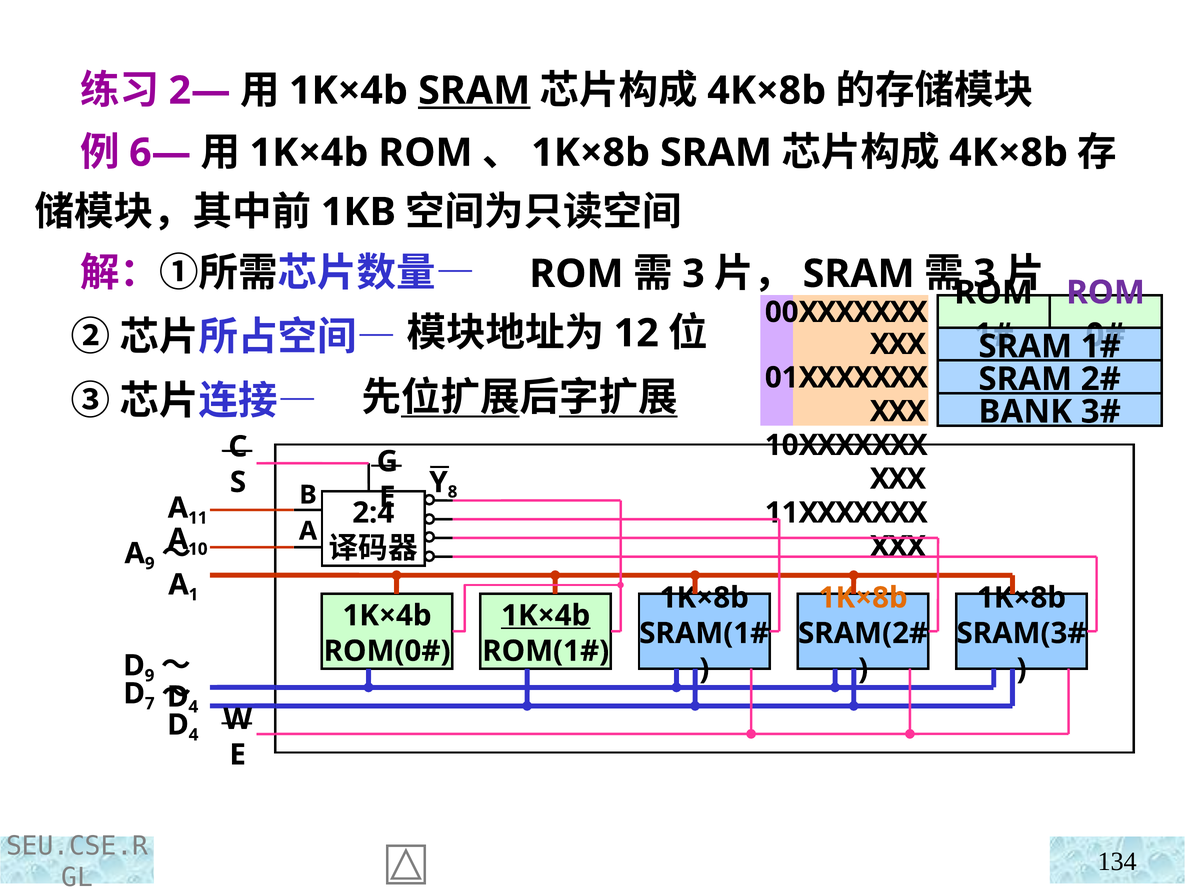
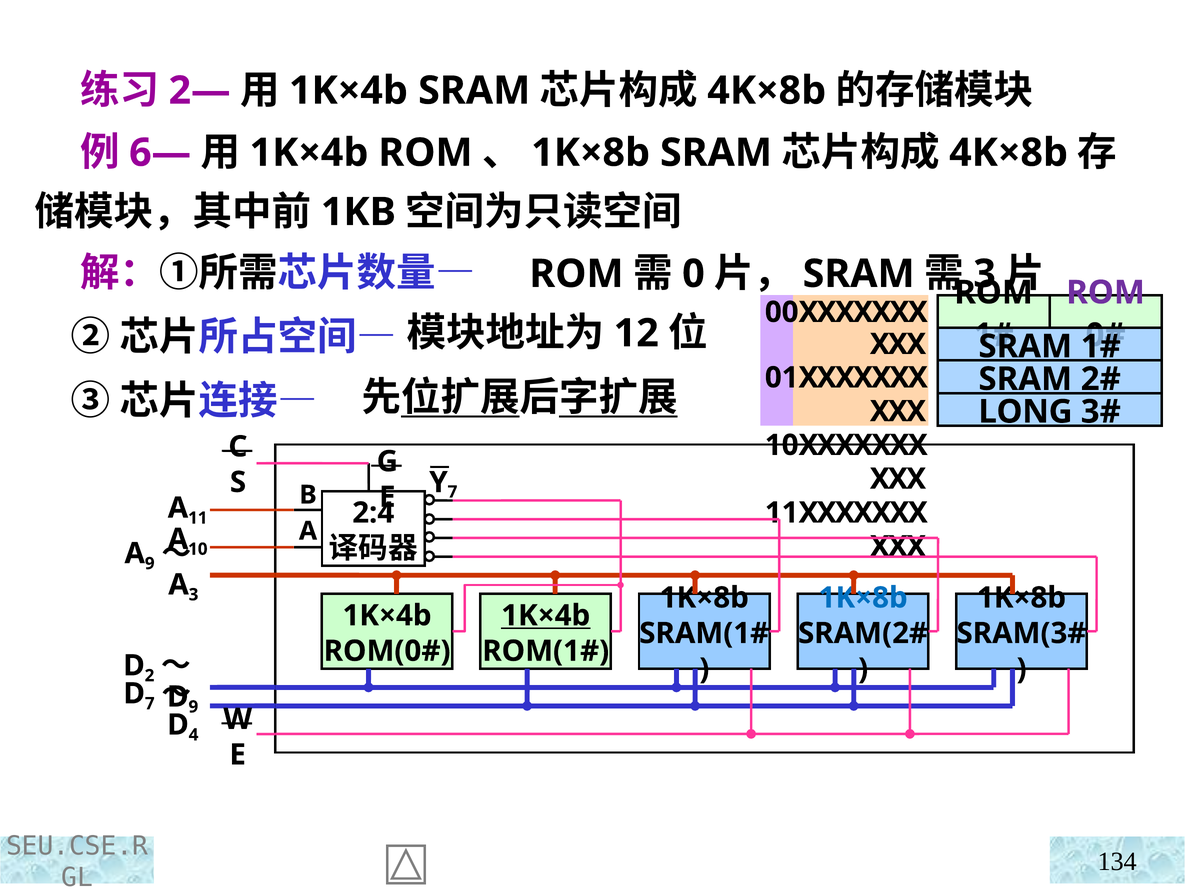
SRAM underline: present -> none (474, 91)
3: 3 -> 0 (693, 274)
BANK: BANK -> LONG (1025, 412)
8: 8 -> 7 (453, 492)
A 1: 1 -> 3 (194, 595)
1K×8b colour: orange -> blue (863, 598)
9: 9 -> 2 (150, 675)
4: 4 -> 9 (193, 707)
